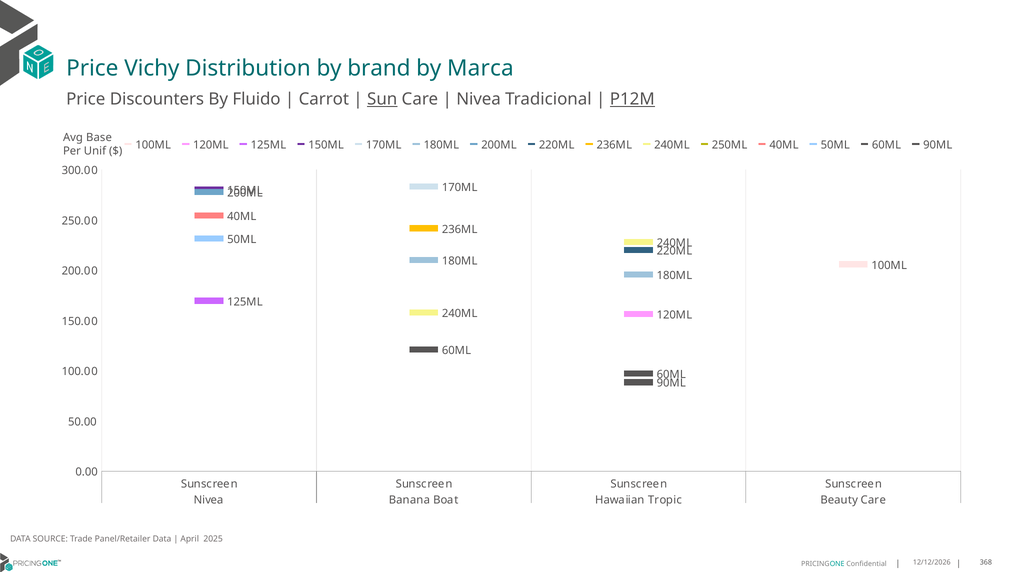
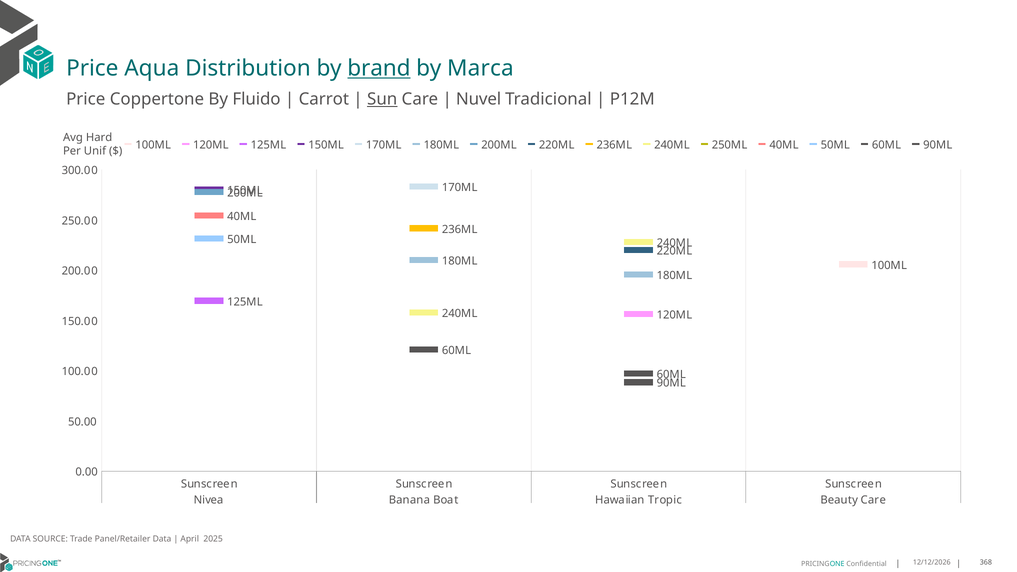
Vichy: Vichy -> Aqua (152, 68)
brand underline: none -> present (379, 68)
Discounters: Discounters -> Coppertone (157, 99)
Nivea: Nivea -> Nuvel (479, 99)
P12M underline: present -> none (632, 99)
Base: Base -> Hard (99, 137)
